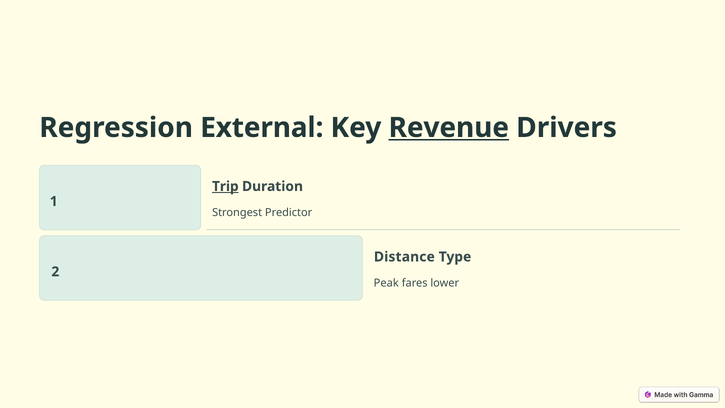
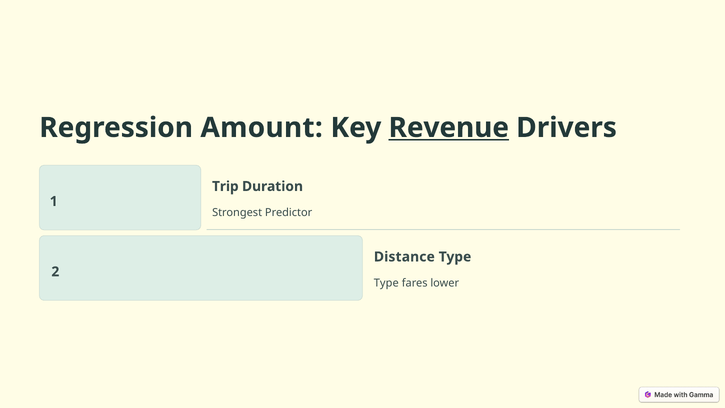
External: External -> Amount (262, 128)
Trip underline: present -> none (225, 186)
Peak: Peak -> Type (386, 283)
